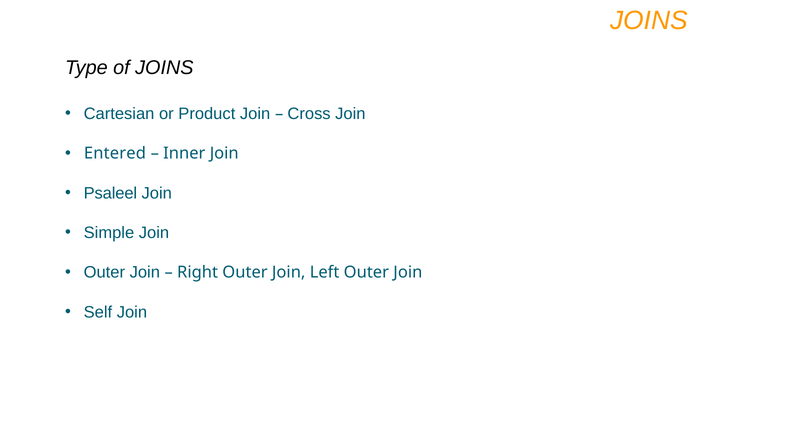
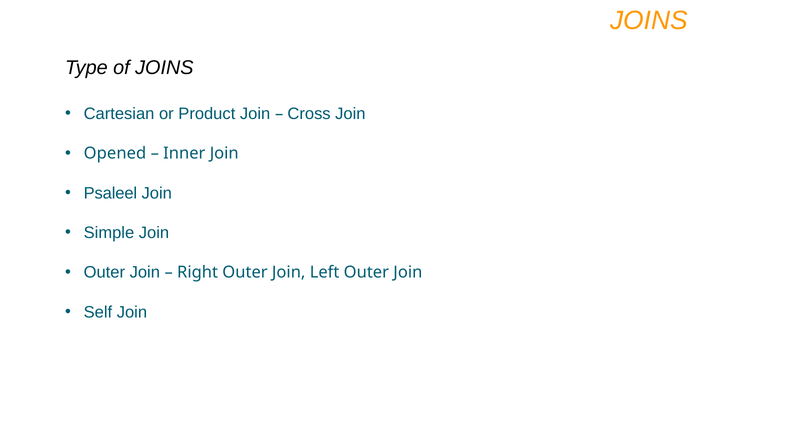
Entered: Entered -> Opened (115, 154)
